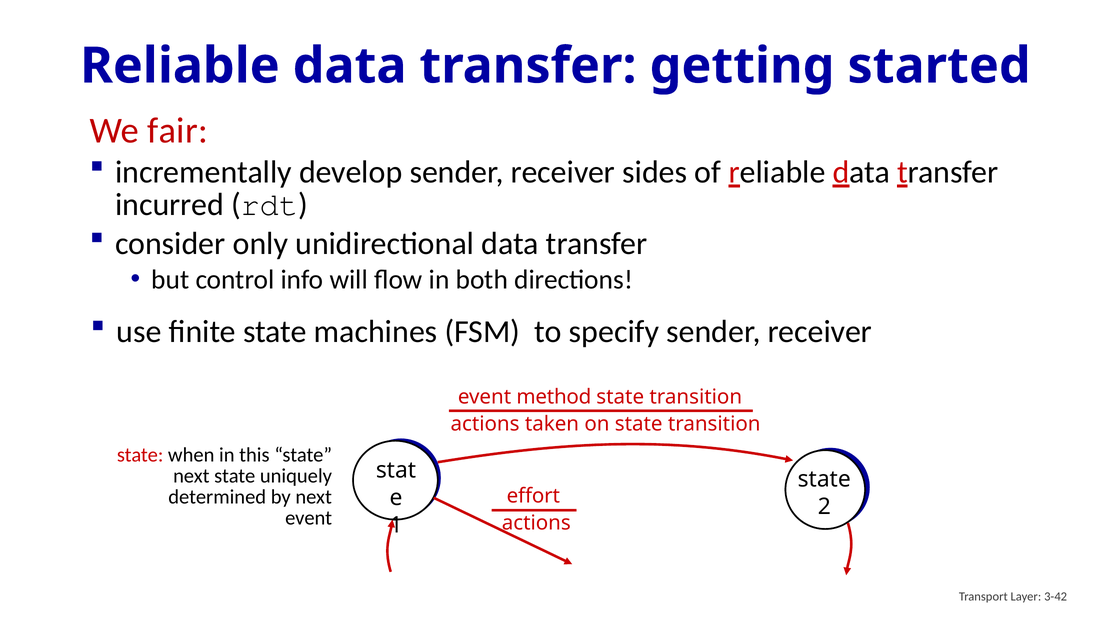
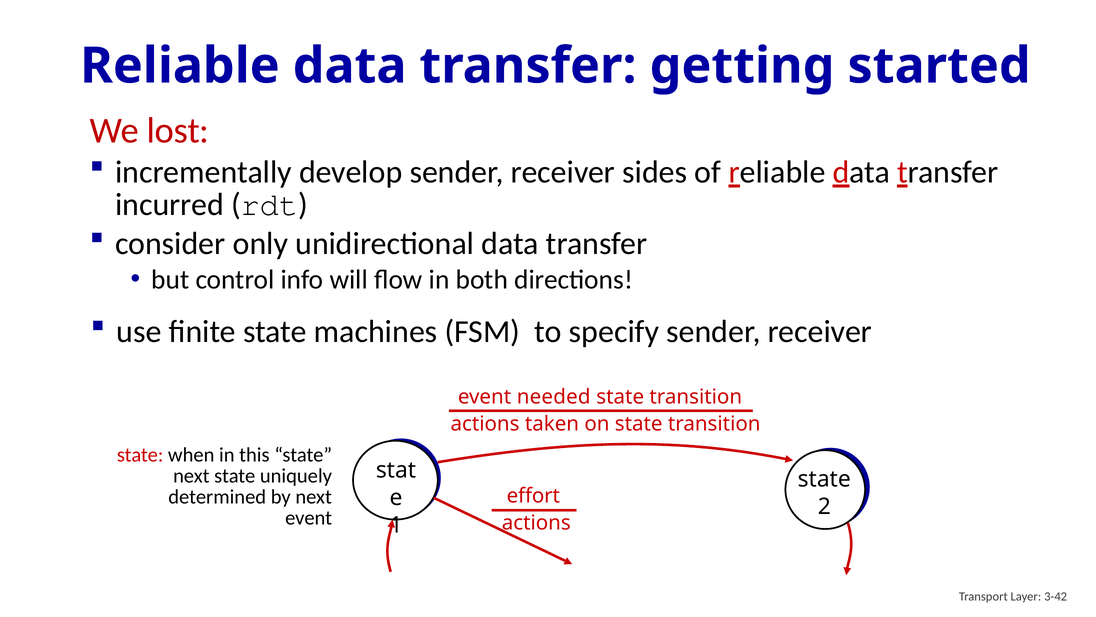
fair: fair -> lost (178, 131)
method: method -> needed (554, 397)
